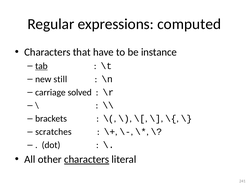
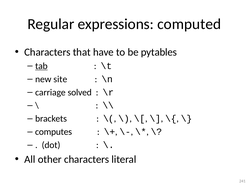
instance: instance -> pytables (159, 52)
still: still -> site (60, 79)
scratches: scratches -> computes (54, 132)
characters underline: present -> none (87, 159)
